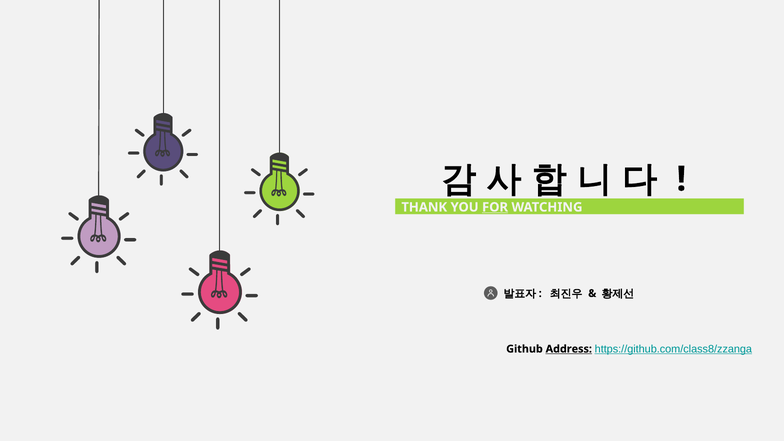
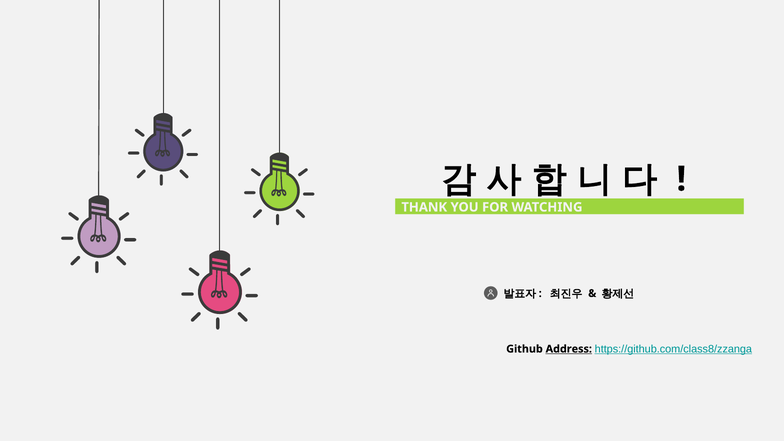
FOR underline: present -> none (495, 207)
